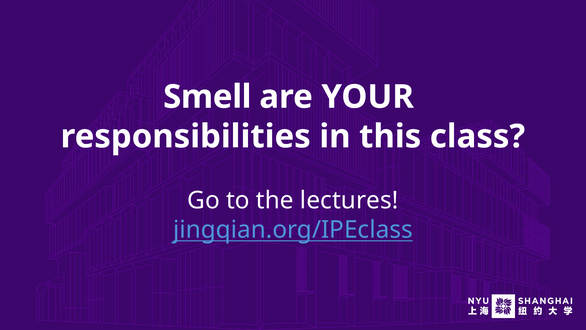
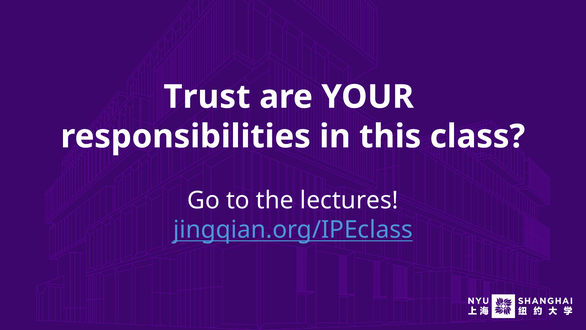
Smell: Smell -> Trust (207, 97)
